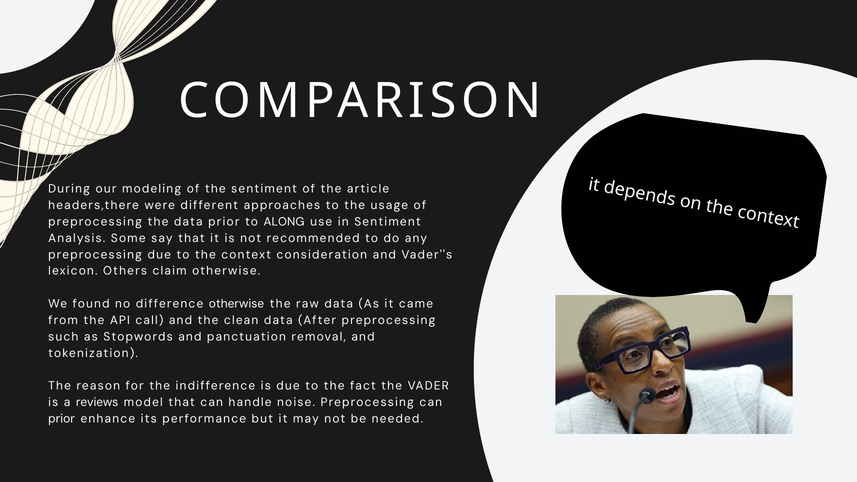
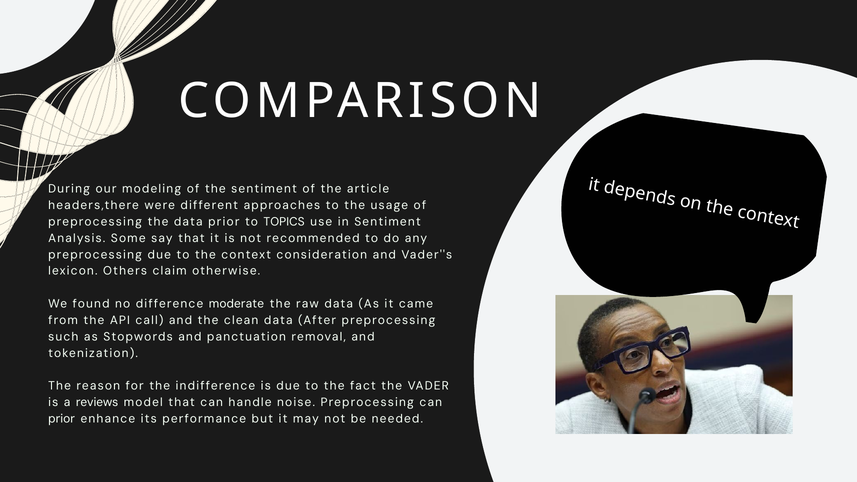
ALONG: ALONG -> TOPICS (284, 222)
difference otherwise: otherwise -> moderate (236, 304)
